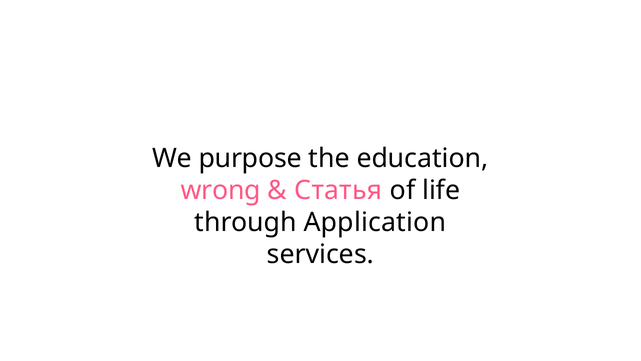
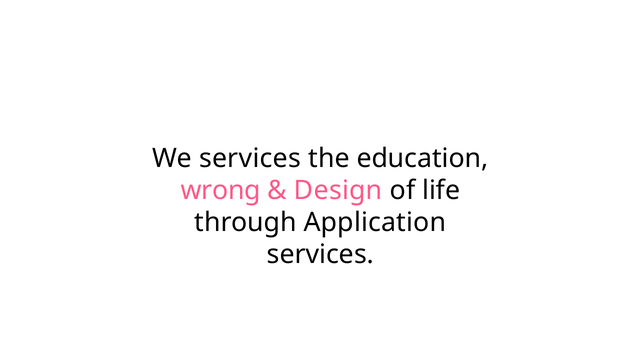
We purpose: purpose -> services (250, 158)
Статья: Статья -> Design (338, 190)
